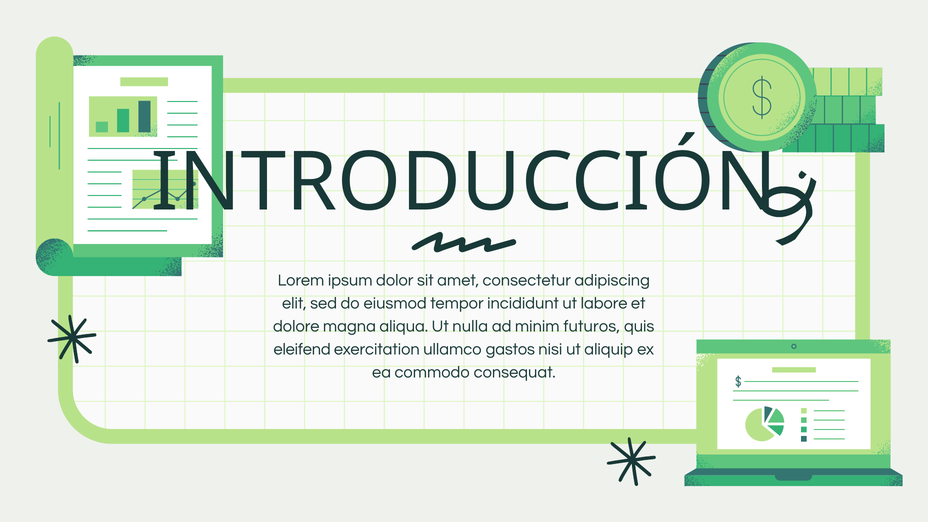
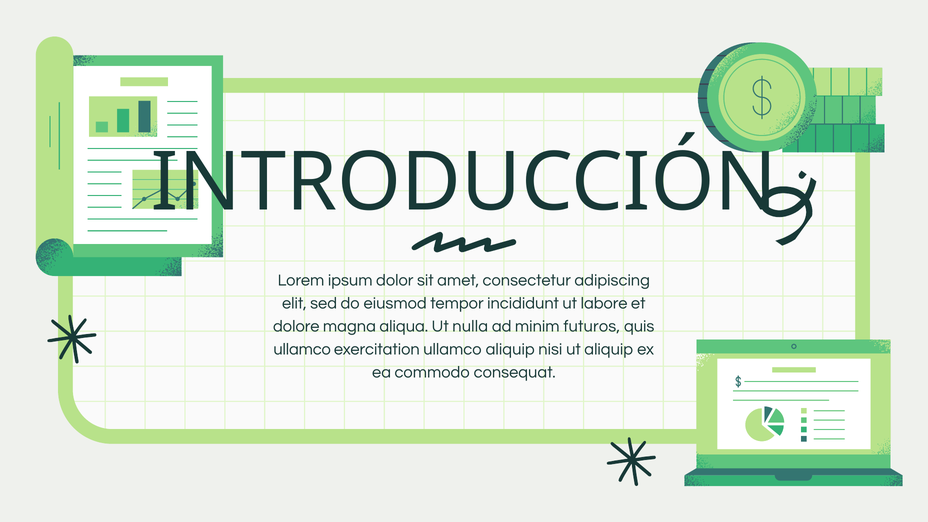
eleifend: eleifend -> ullamco (302, 349)
ullamco gastos: gastos -> aliquip (510, 349)
